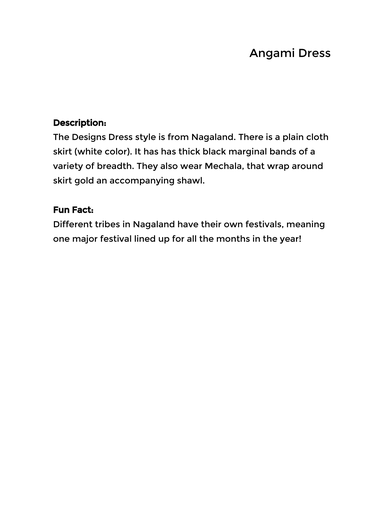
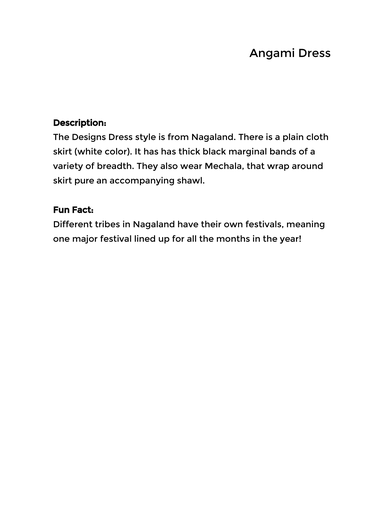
gold: gold -> pure (84, 180)
